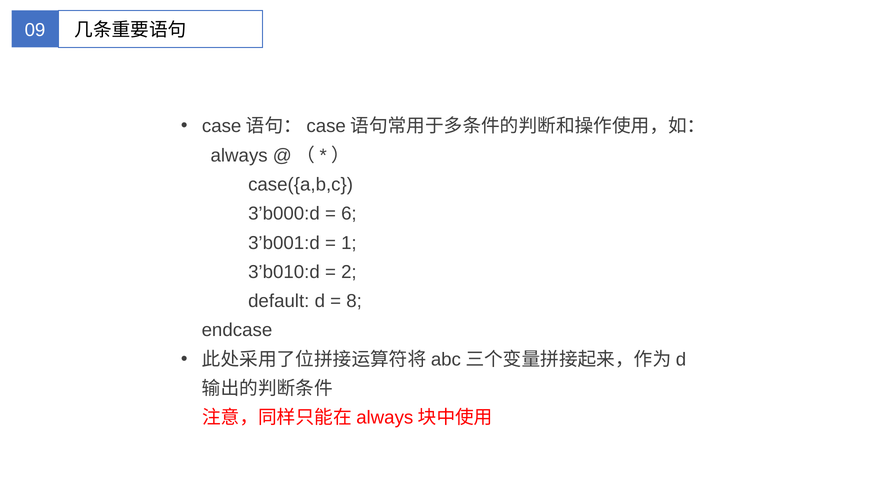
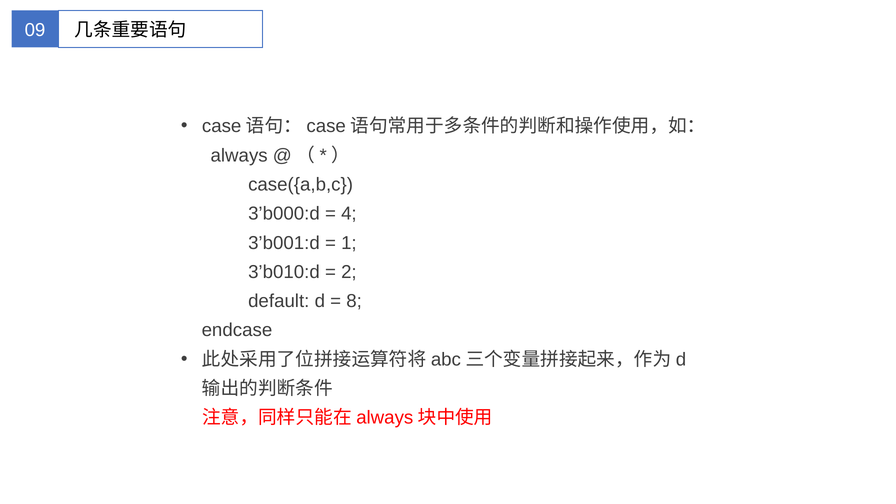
6: 6 -> 4 (349, 214)
